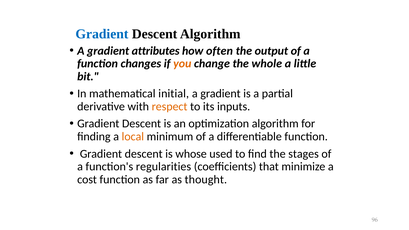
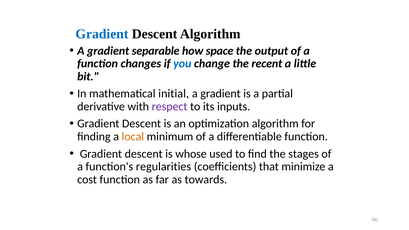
attributes: attributes -> separable (156, 51)
often: often -> space (220, 51)
you colour: orange -> blue (182, 64)
whole: whole -> recent (267, 64)
respect colour: orange -> purple (170, 107)
thought: thought -> towards (206, 180)
